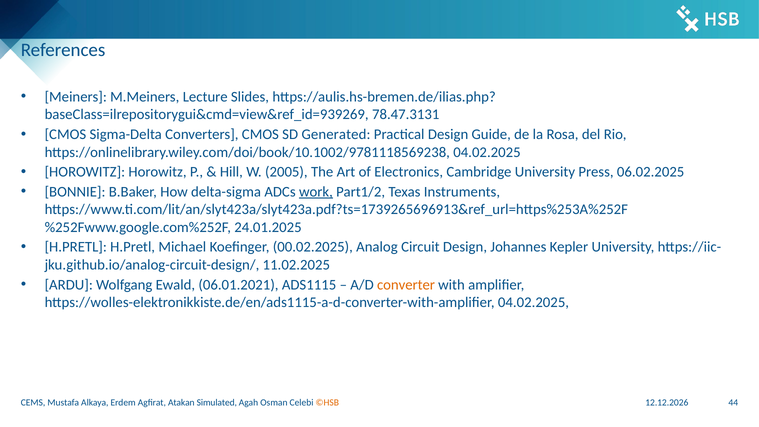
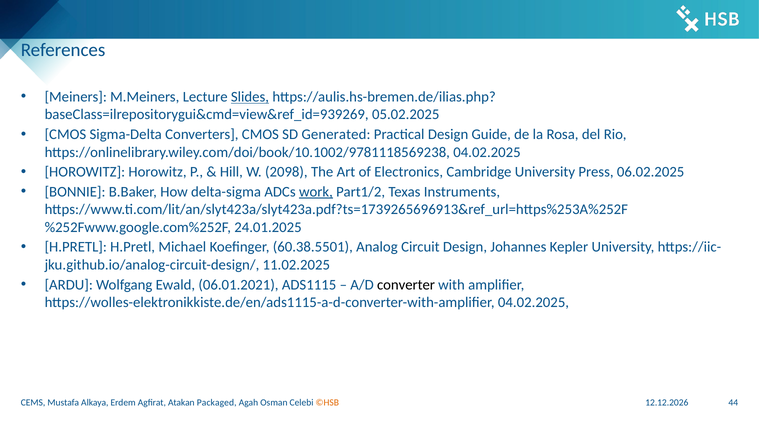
Slides underline: none -> present (250, 97)
78.47.3131: 78.47.3131 -> 05.02.2025 (406, 115)
2005: 2005 -> 2098 (286, 172)
00.02.2025: 00.02.2025 -> 60.38.5501 (313, 247)
converter colour: orange -> black (406, 285)
Simulated: Simulated -> Packaged (217, 402)
